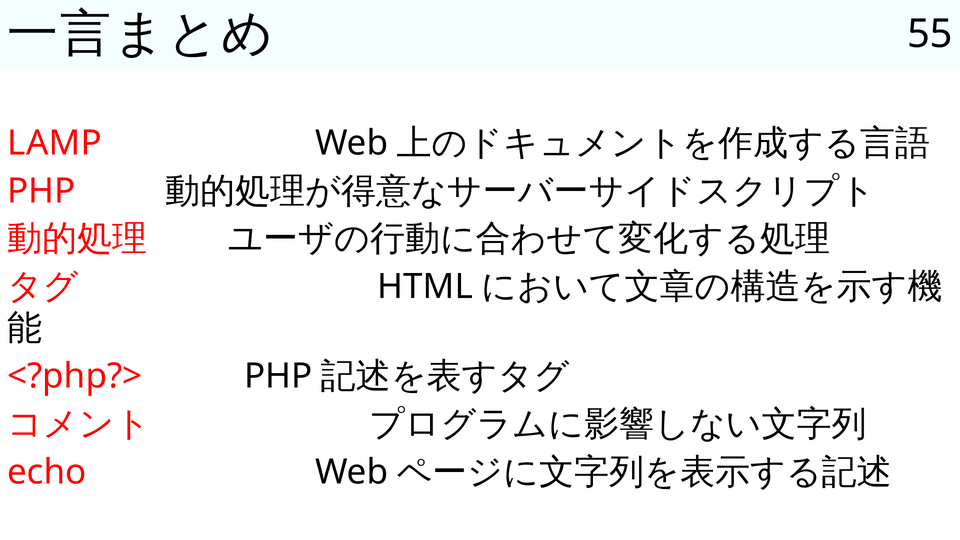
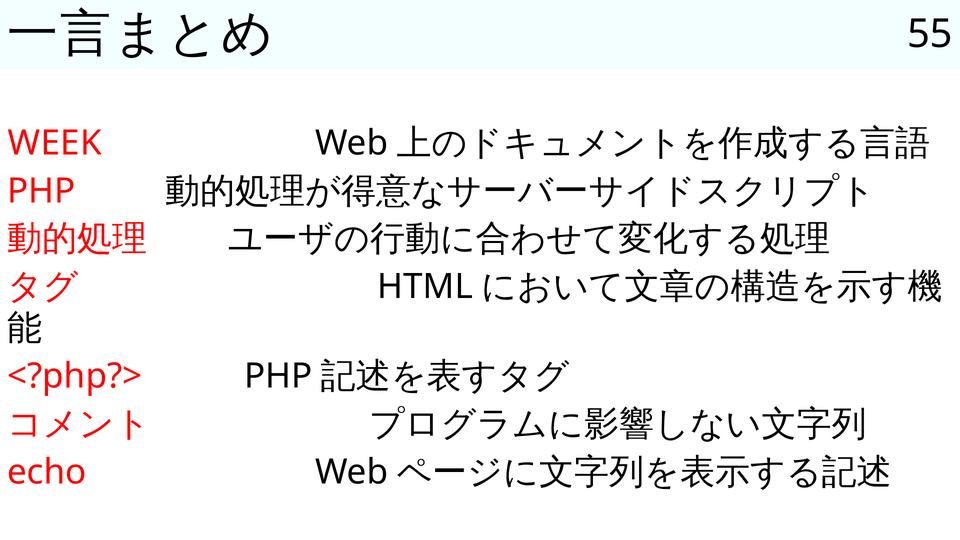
LAMP: LAMP -> WEEK (55, 143)
